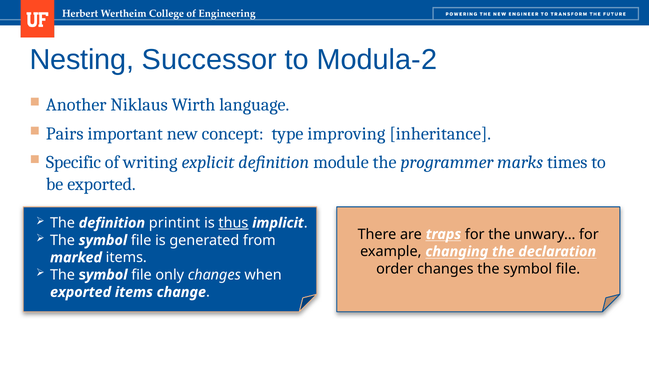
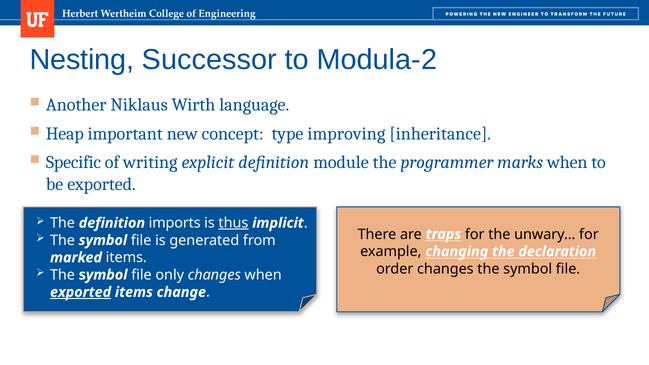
Pairs: Pairs -> Heap (65, 134)
marks times: times -> when (567, 163)
printint: printint -> imports (175, 223)
exported underline: none -> present (81, 292)
